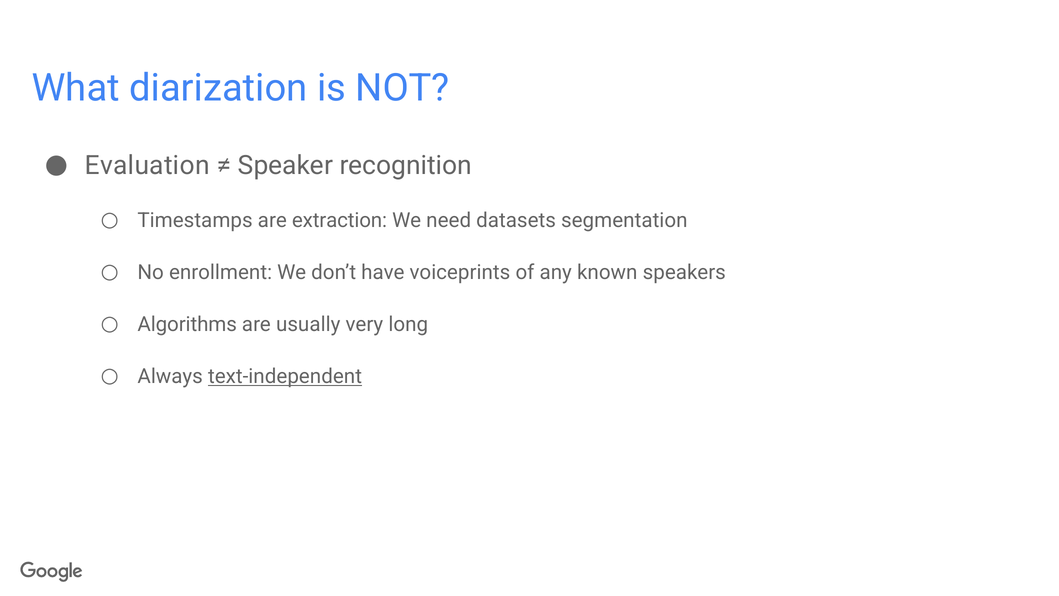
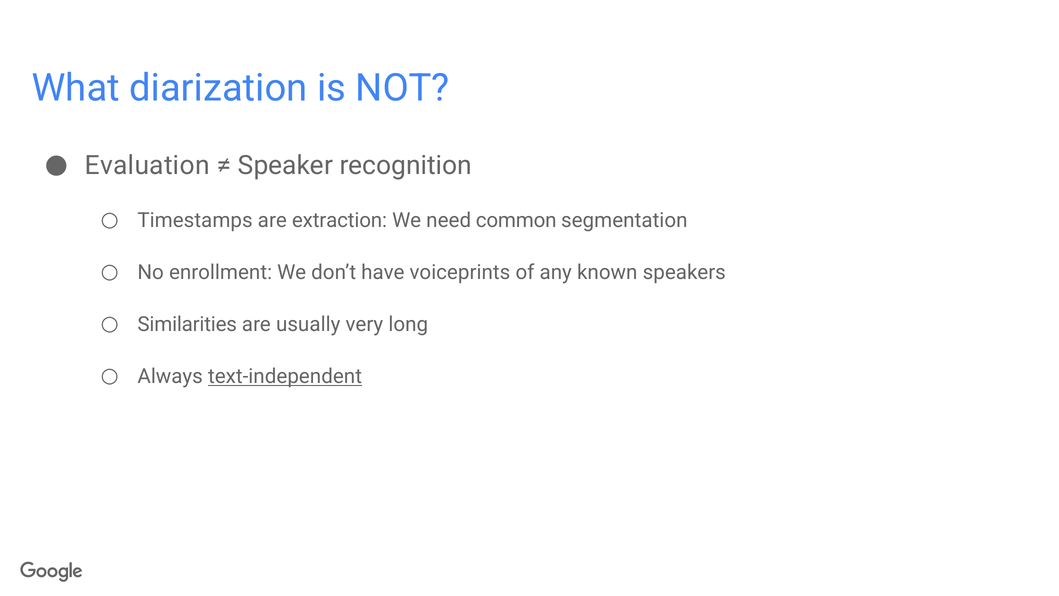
datasets: datasets -> common (516, 221)
Algorithms: Algorithms -> Similarities (187, 324)
